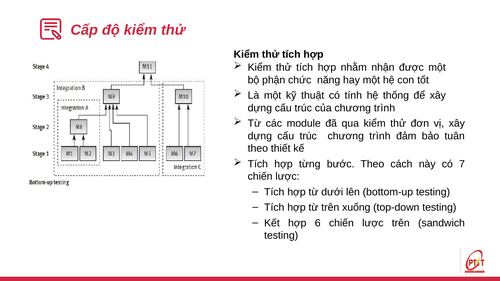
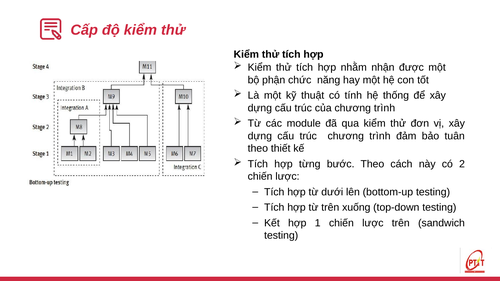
7: 7 -> 2 (462, 164)
6: 6 -> 1 (318, 223)
